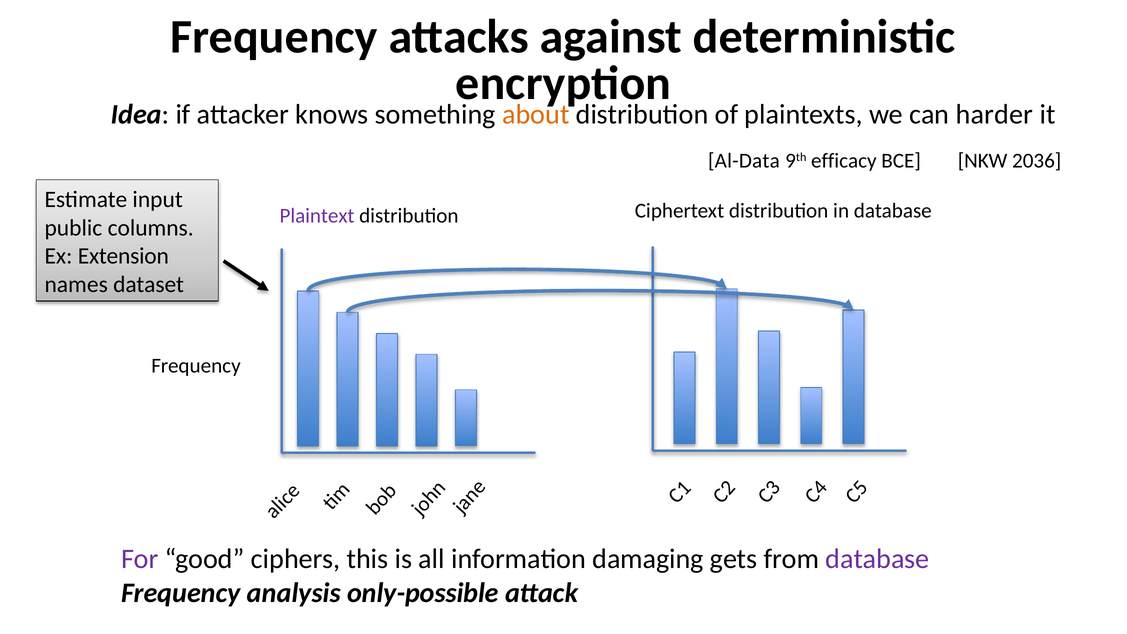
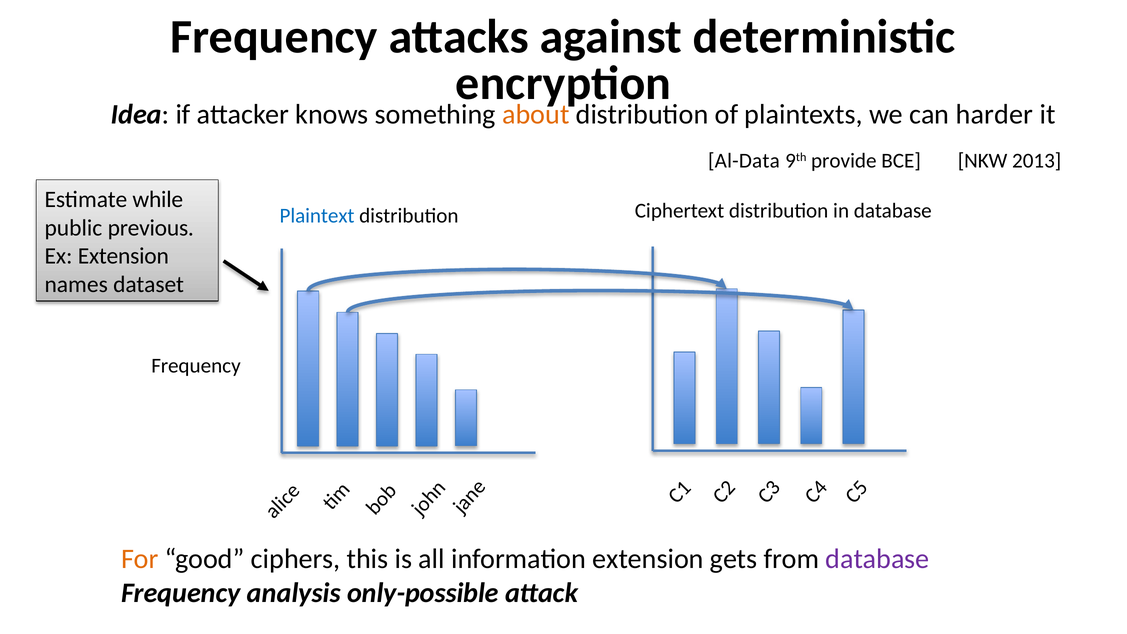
efficacy: efficacy -> provide (844, 161)
2036: 2036 -> 2013 (1037, 161)
input: input -> while (158, 200)
Plaintext colour: purple -> blue (317, 216)
columns: columns -> previous (151, 228)
For colour: purple -> orange (140, 559)
information damaging: damaging -> extension (648, 559)
